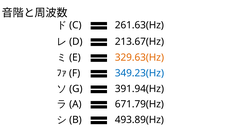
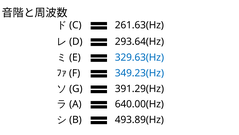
213.67(Hz: 213.67(Hz -> 293.64(Hz (139, 41)
329.63(Hz colour: orange -> blue (139, 57)
391.94(Hz: 391.94(Hz -> 391.29(Hz (139, 88)
671.79(Hz: 671.79(Hz -> 640.00(Hz (139, 104)
